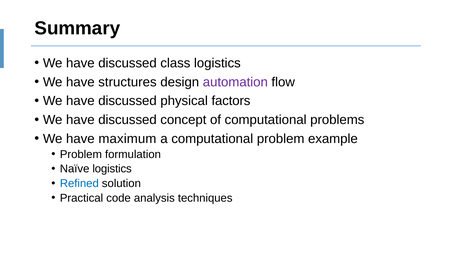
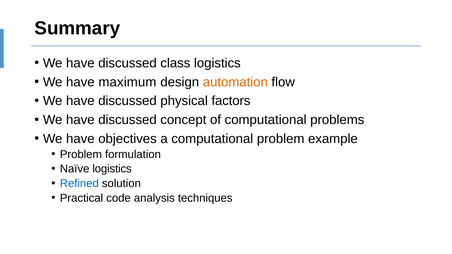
structures: structures -> maximum (127, 82)
automation colour: purple -> orange (235, 82)
maximum: maximum -> objectives (127, 139)
